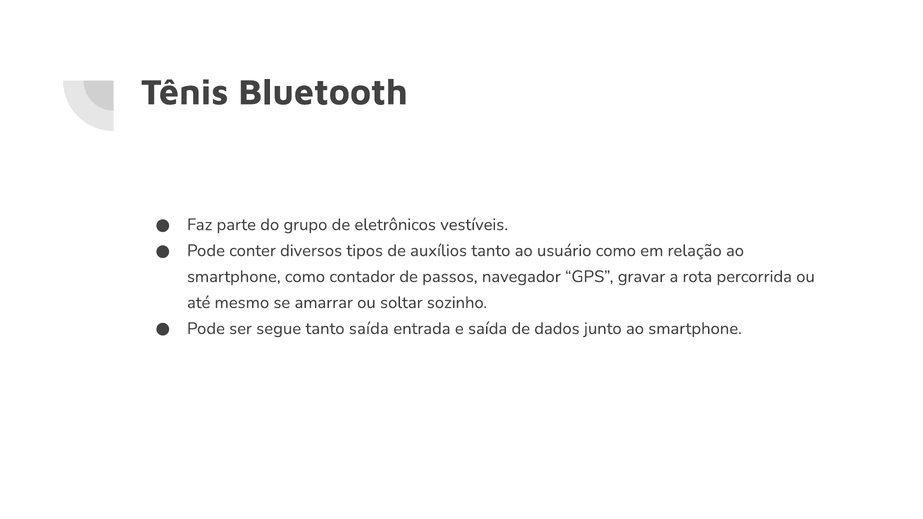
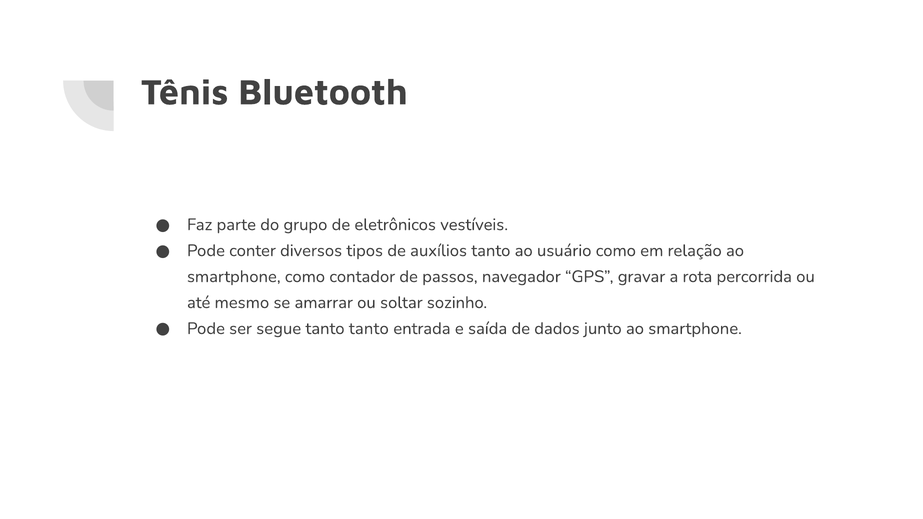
tanto saída: saída -> tanto (369, 329)
